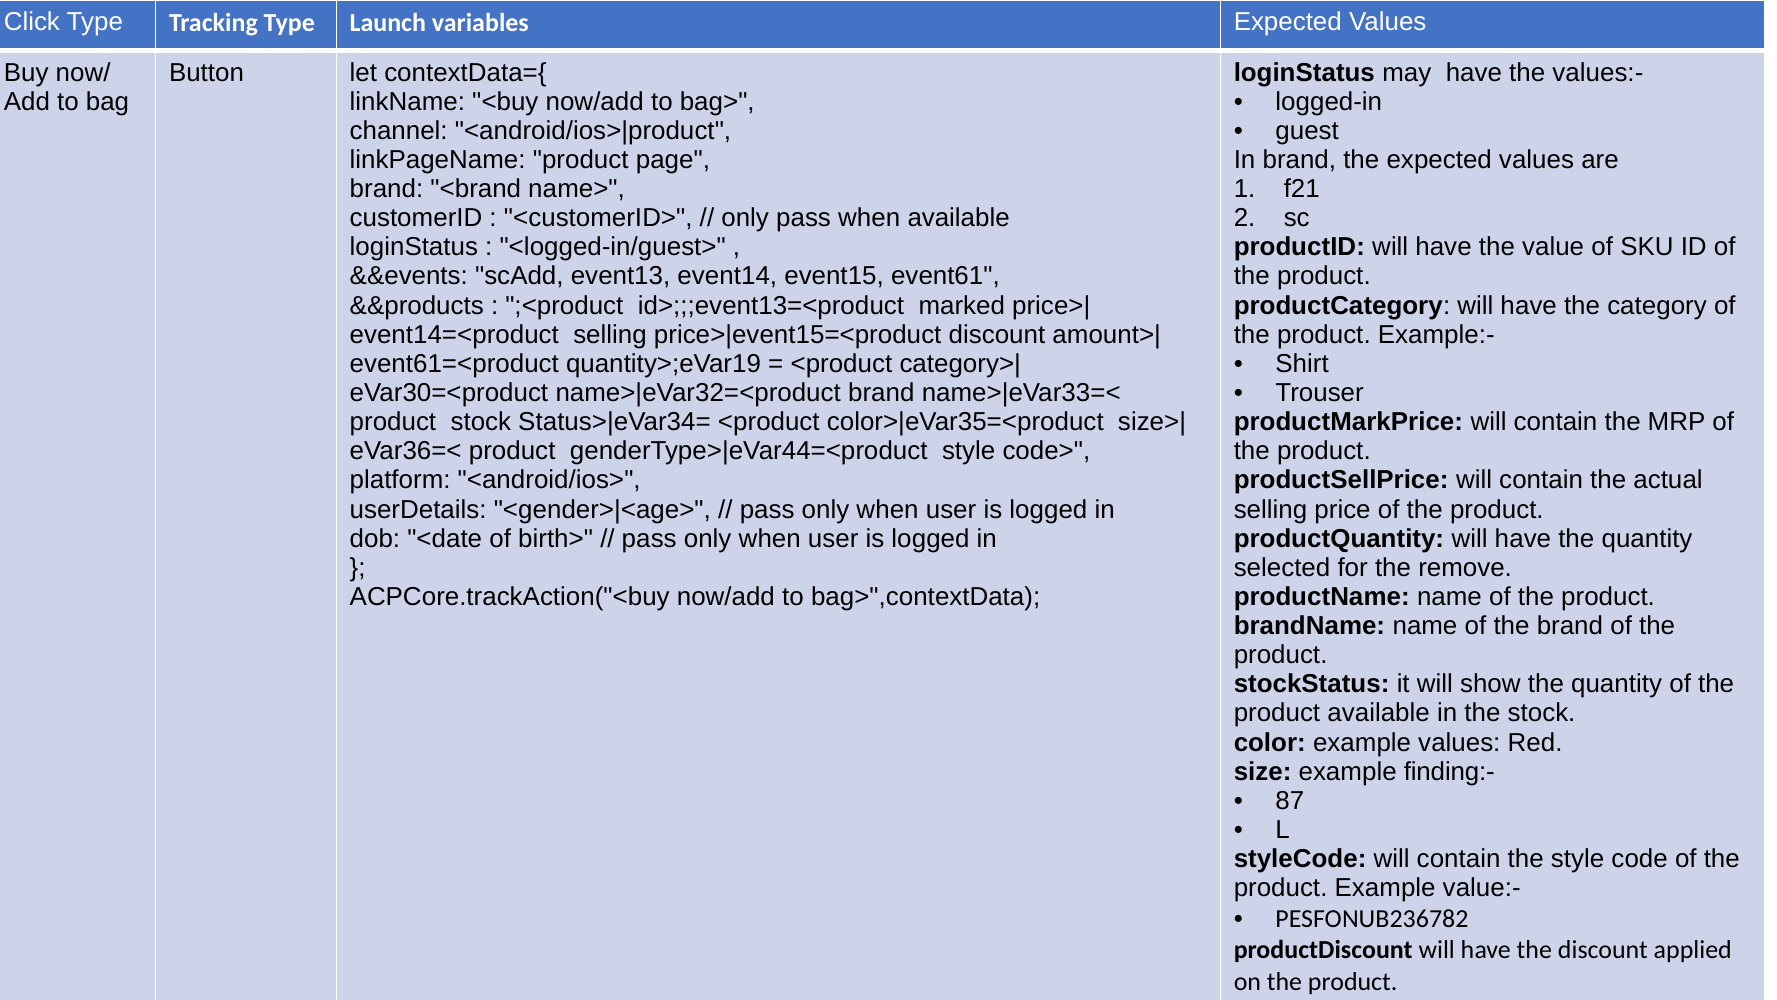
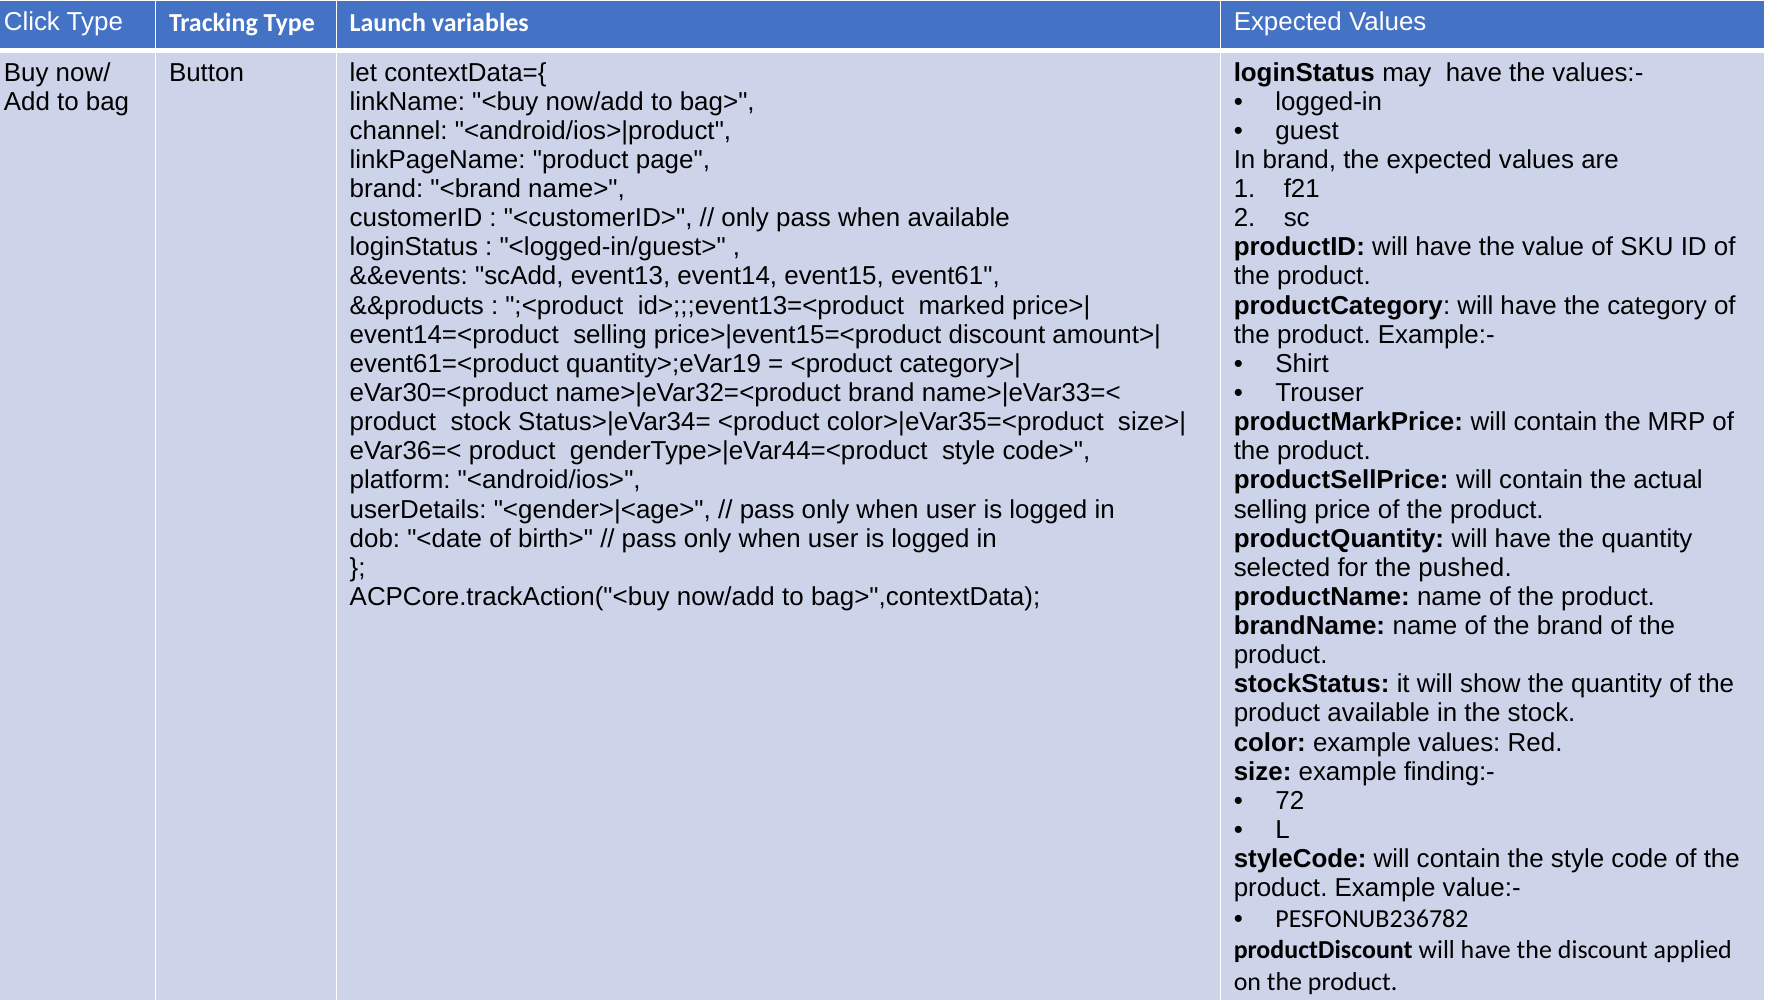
remove: remove -> pushed (1465, 568)
87: 87 -> 72 (1290, 800)
